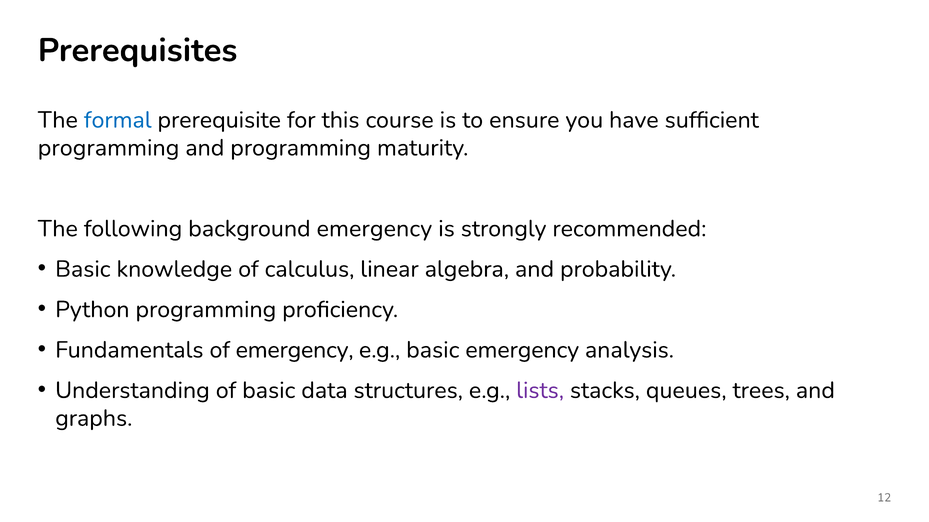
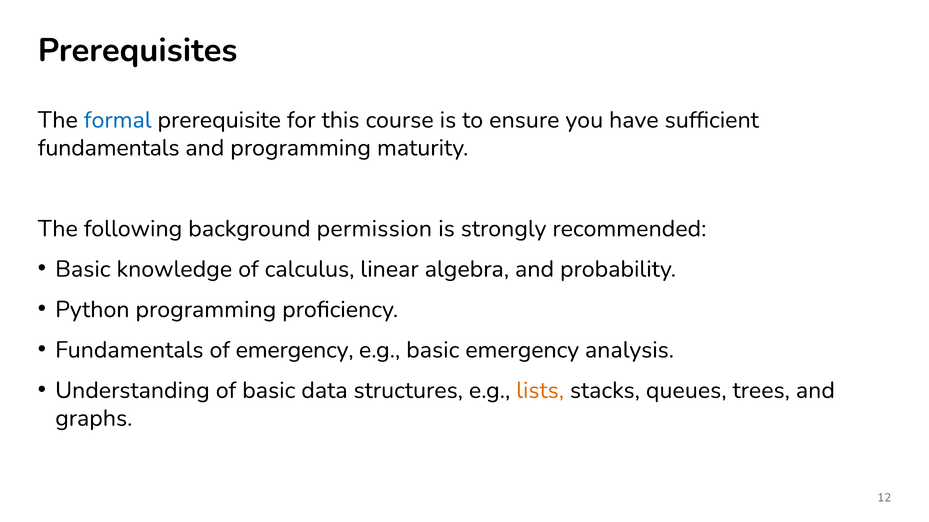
programming: programming -> fundamentals (109, 148)
background emergency: emergency -> permission (374, 229)
lists colour: purple -> orange (540, 391)
